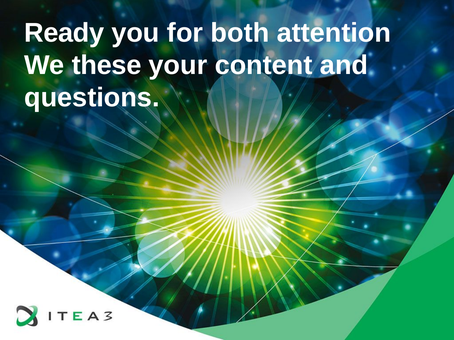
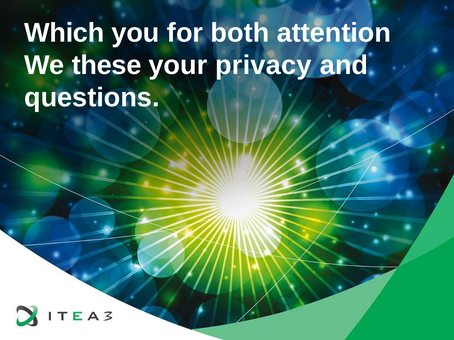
Ready: Ready -> Which (64, 33)
content: content -> privacy (263, 65)
